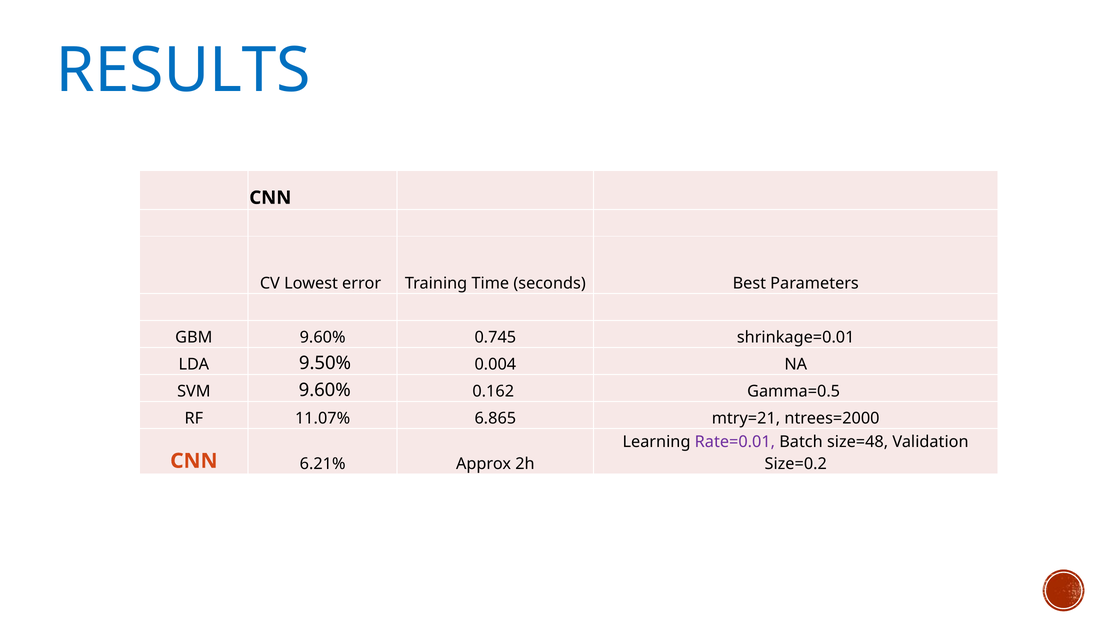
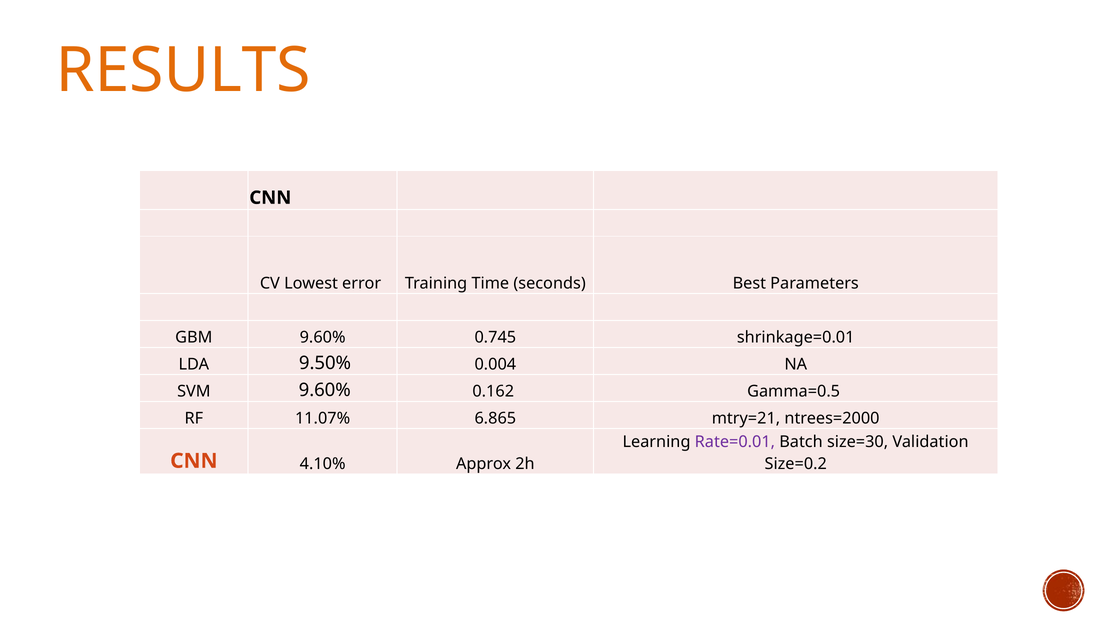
RESULTS colour: blue -> orange (183, 71)
size=48: size=48 -> size=30 (858, 442)
6.21%: 6.21% -> 4.10% (323, 464)
